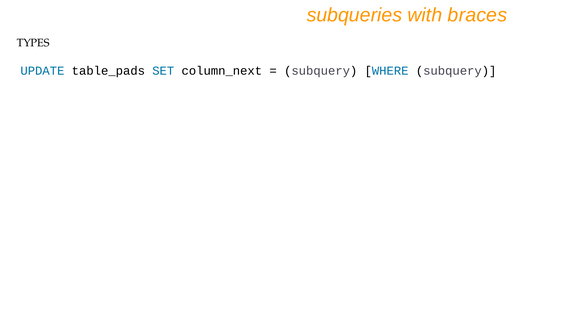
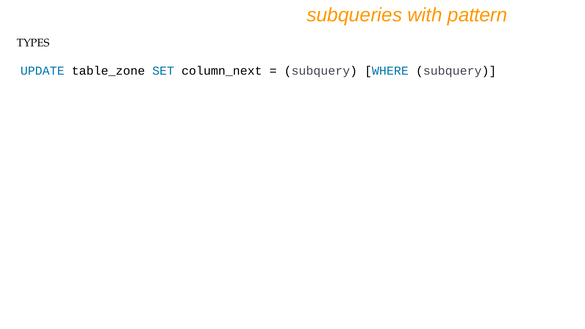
braces: braces -> pattern (478, 15)
table_pads: table_pads -> table_zone (108, 71)
